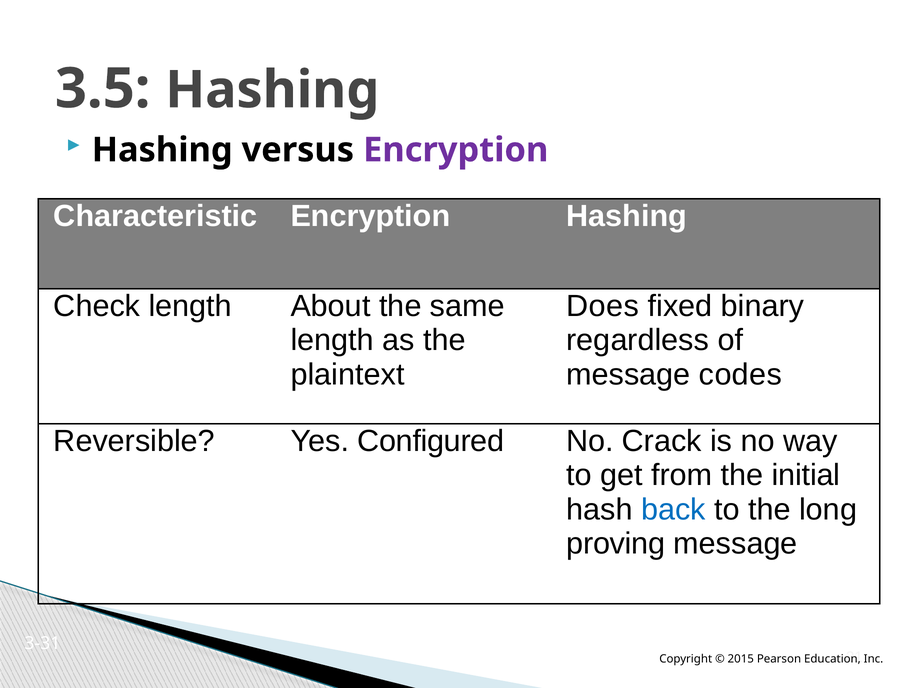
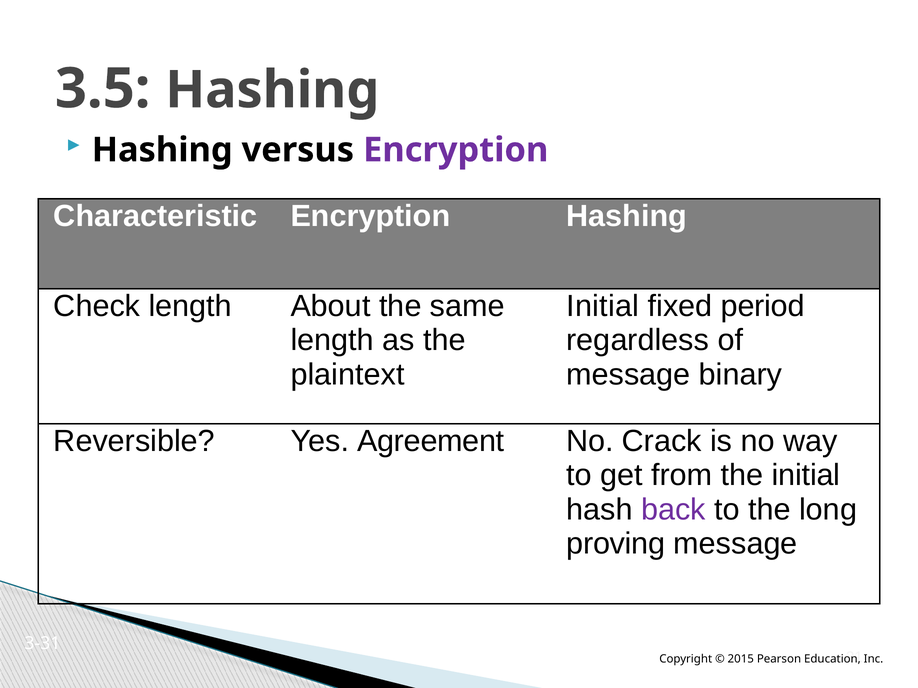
Does: Does -> Initial (603, 306)
binary: binary -> period (763, 306)
codes: codes -> binary (741, 375)
Configured: Configured -> Agreement (431, 442)
back colour: blue -> purple (673, 510)
